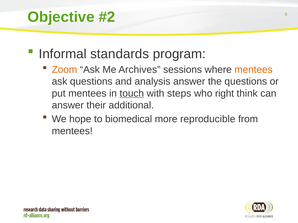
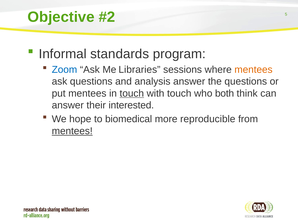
Zoom colour: orange -> blue (64, 70)
Archives: Archives -> Libraries (139, 70)
with steps: steps -> touch (179, 94)
right: right -> both (225, 94)
additional: additional -> interested (131, 105)
mentees underline: none -> present (72, 131)
